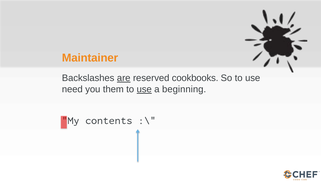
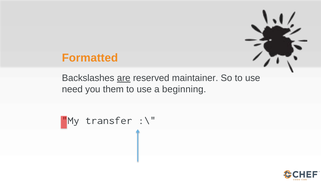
Maintainer: Maintainer -> Formatted (90, 58)
cookbooks: cookbooks -> maintainer (195, 78)
use underline: present -> none (144, 89)
contents: contents -> transfer (109, 120)
